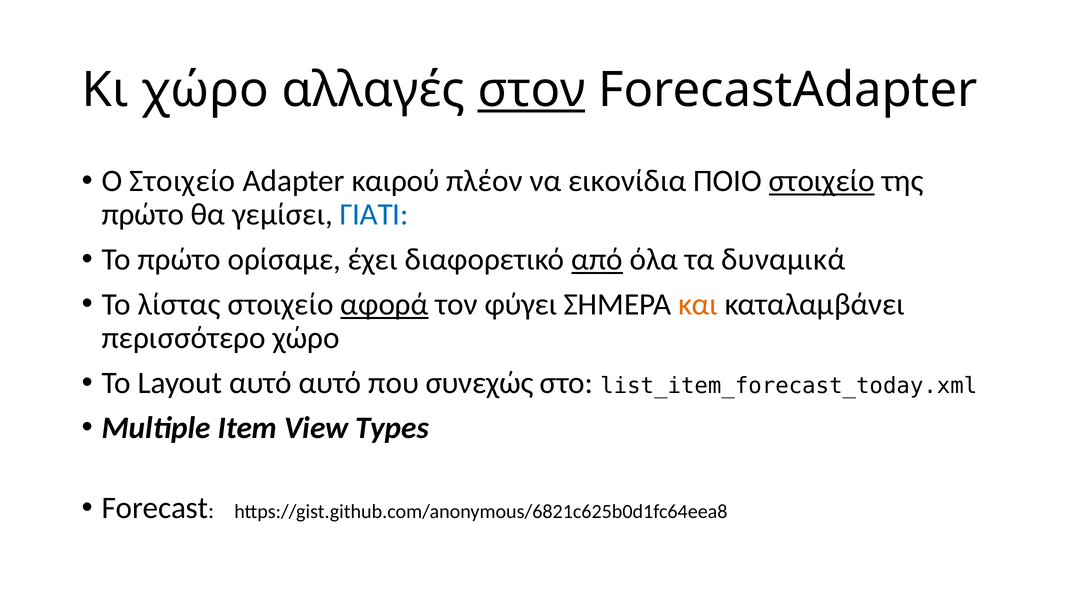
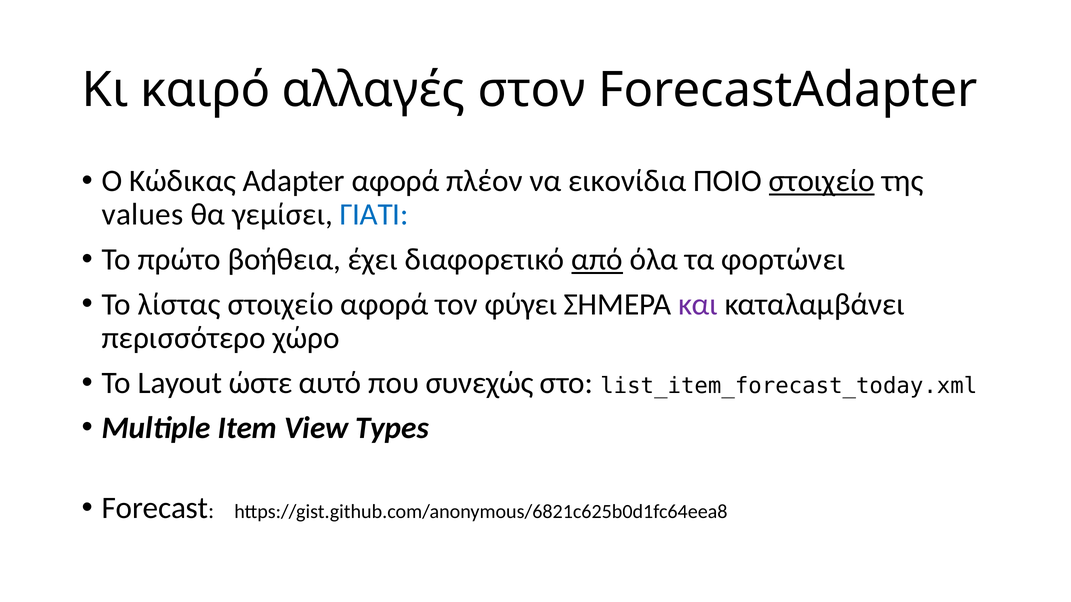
Κι χώρο: χώρο -> καιρό (205, 90)
στον underline: present -> none (532, 90)
Ο Στοιχείο: Στοιχείο -> Κώδικας (183, 181)
Adapter καιρού: καιρού -> αφορά (396, 181)
πρώτο: πρώτο -> values (143, 215)
ορίσαμε: ορίσαμε -> βοήθεια (284, 260)
δυναμικά: δυναμικά -> φορτώνει (783, 260)
αφορά underline: present -> none (385, 305)
και colour: orange -> purple (698, 305)
Layout αυτό: αυτό -> ώστε (260, 383)
